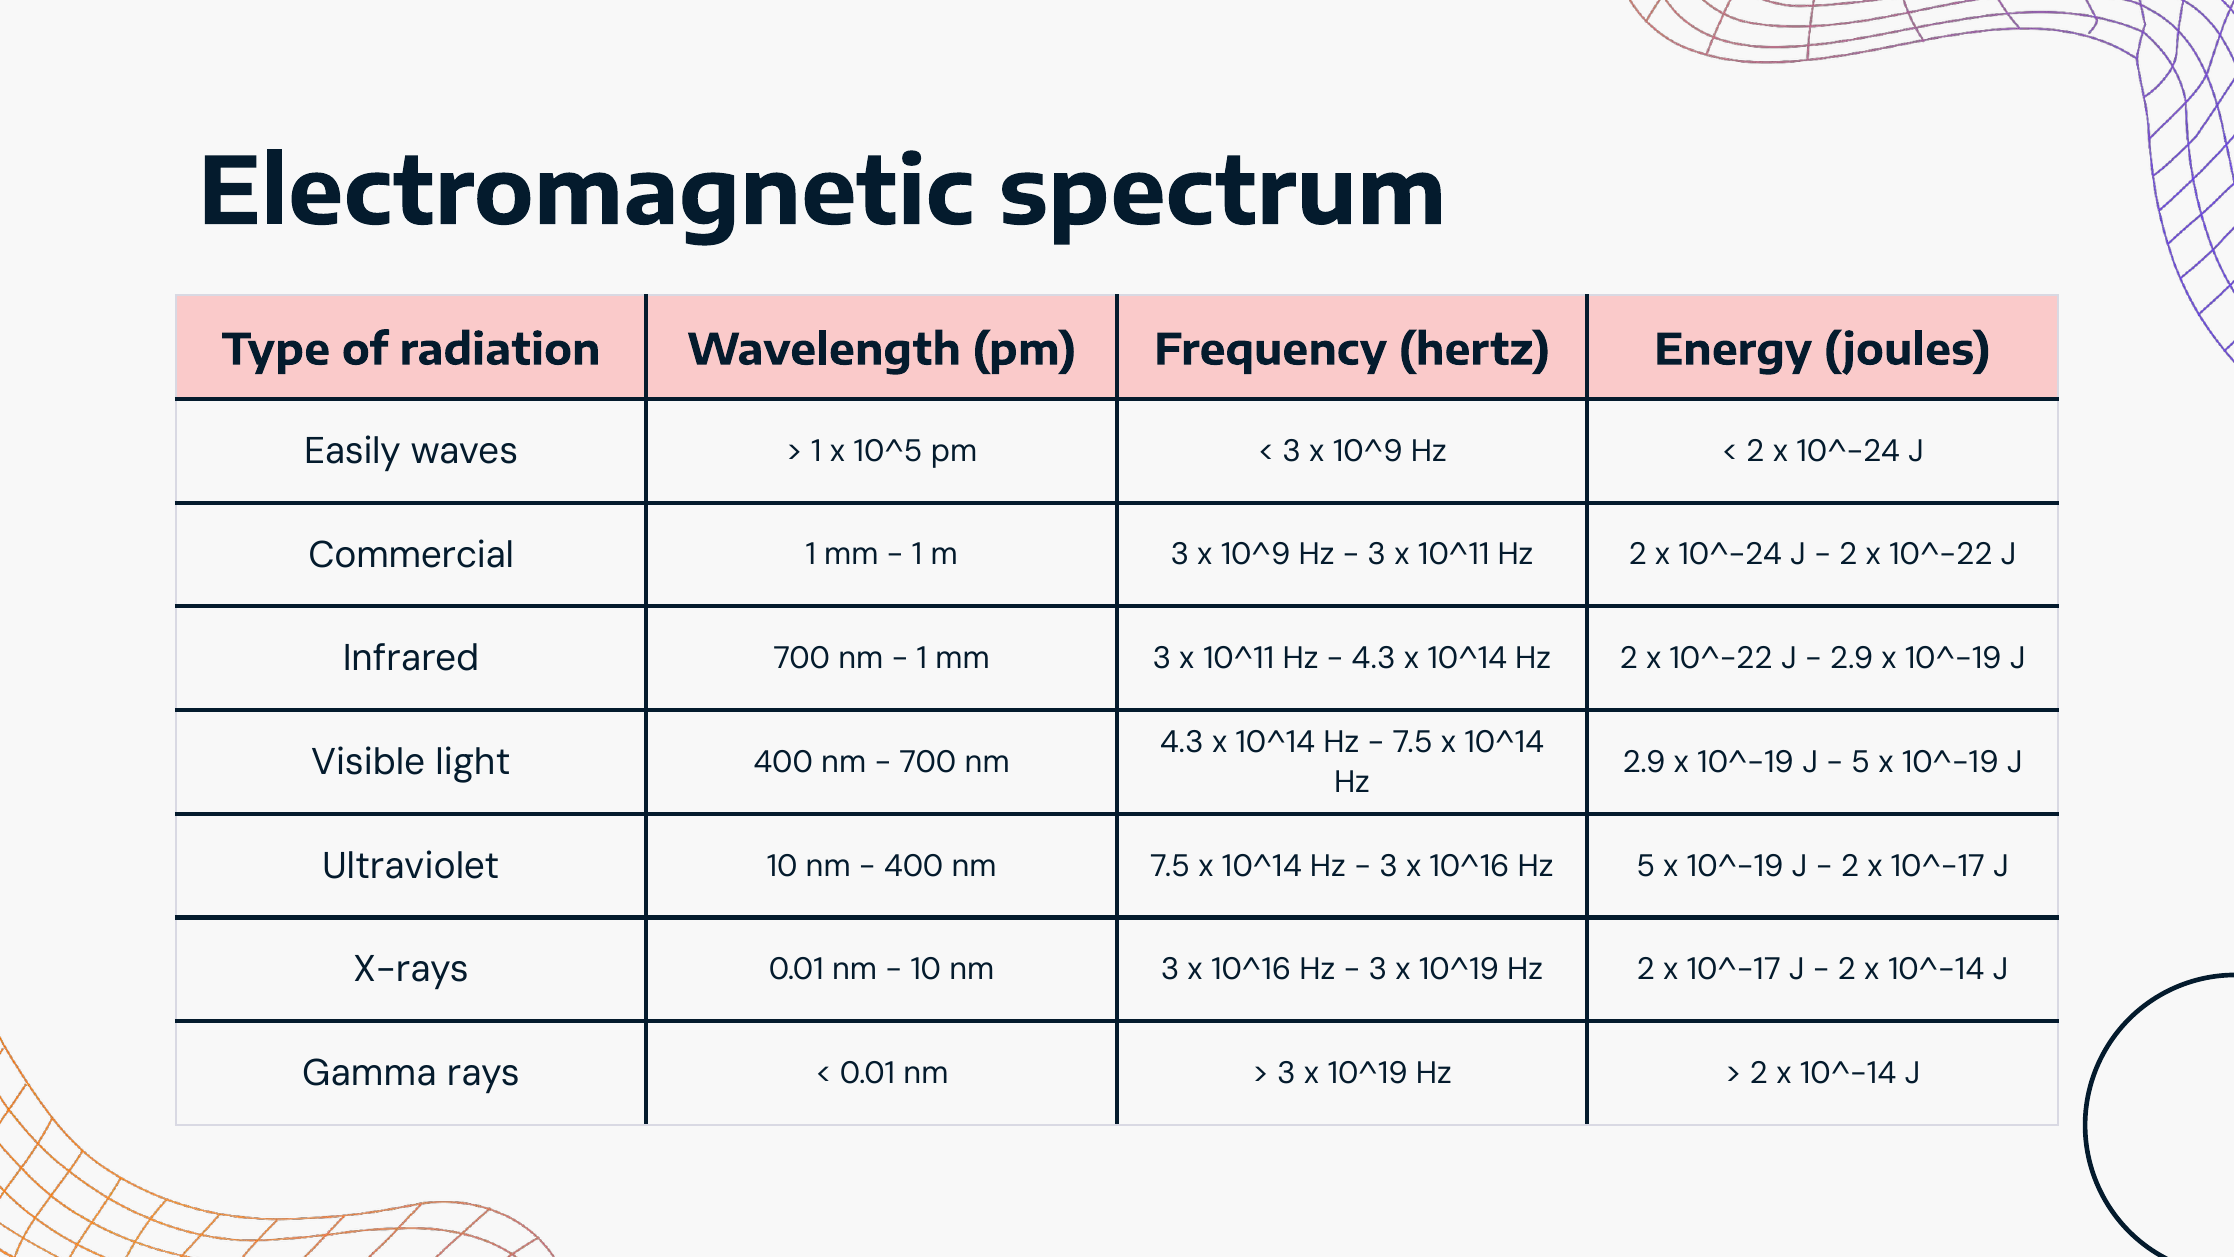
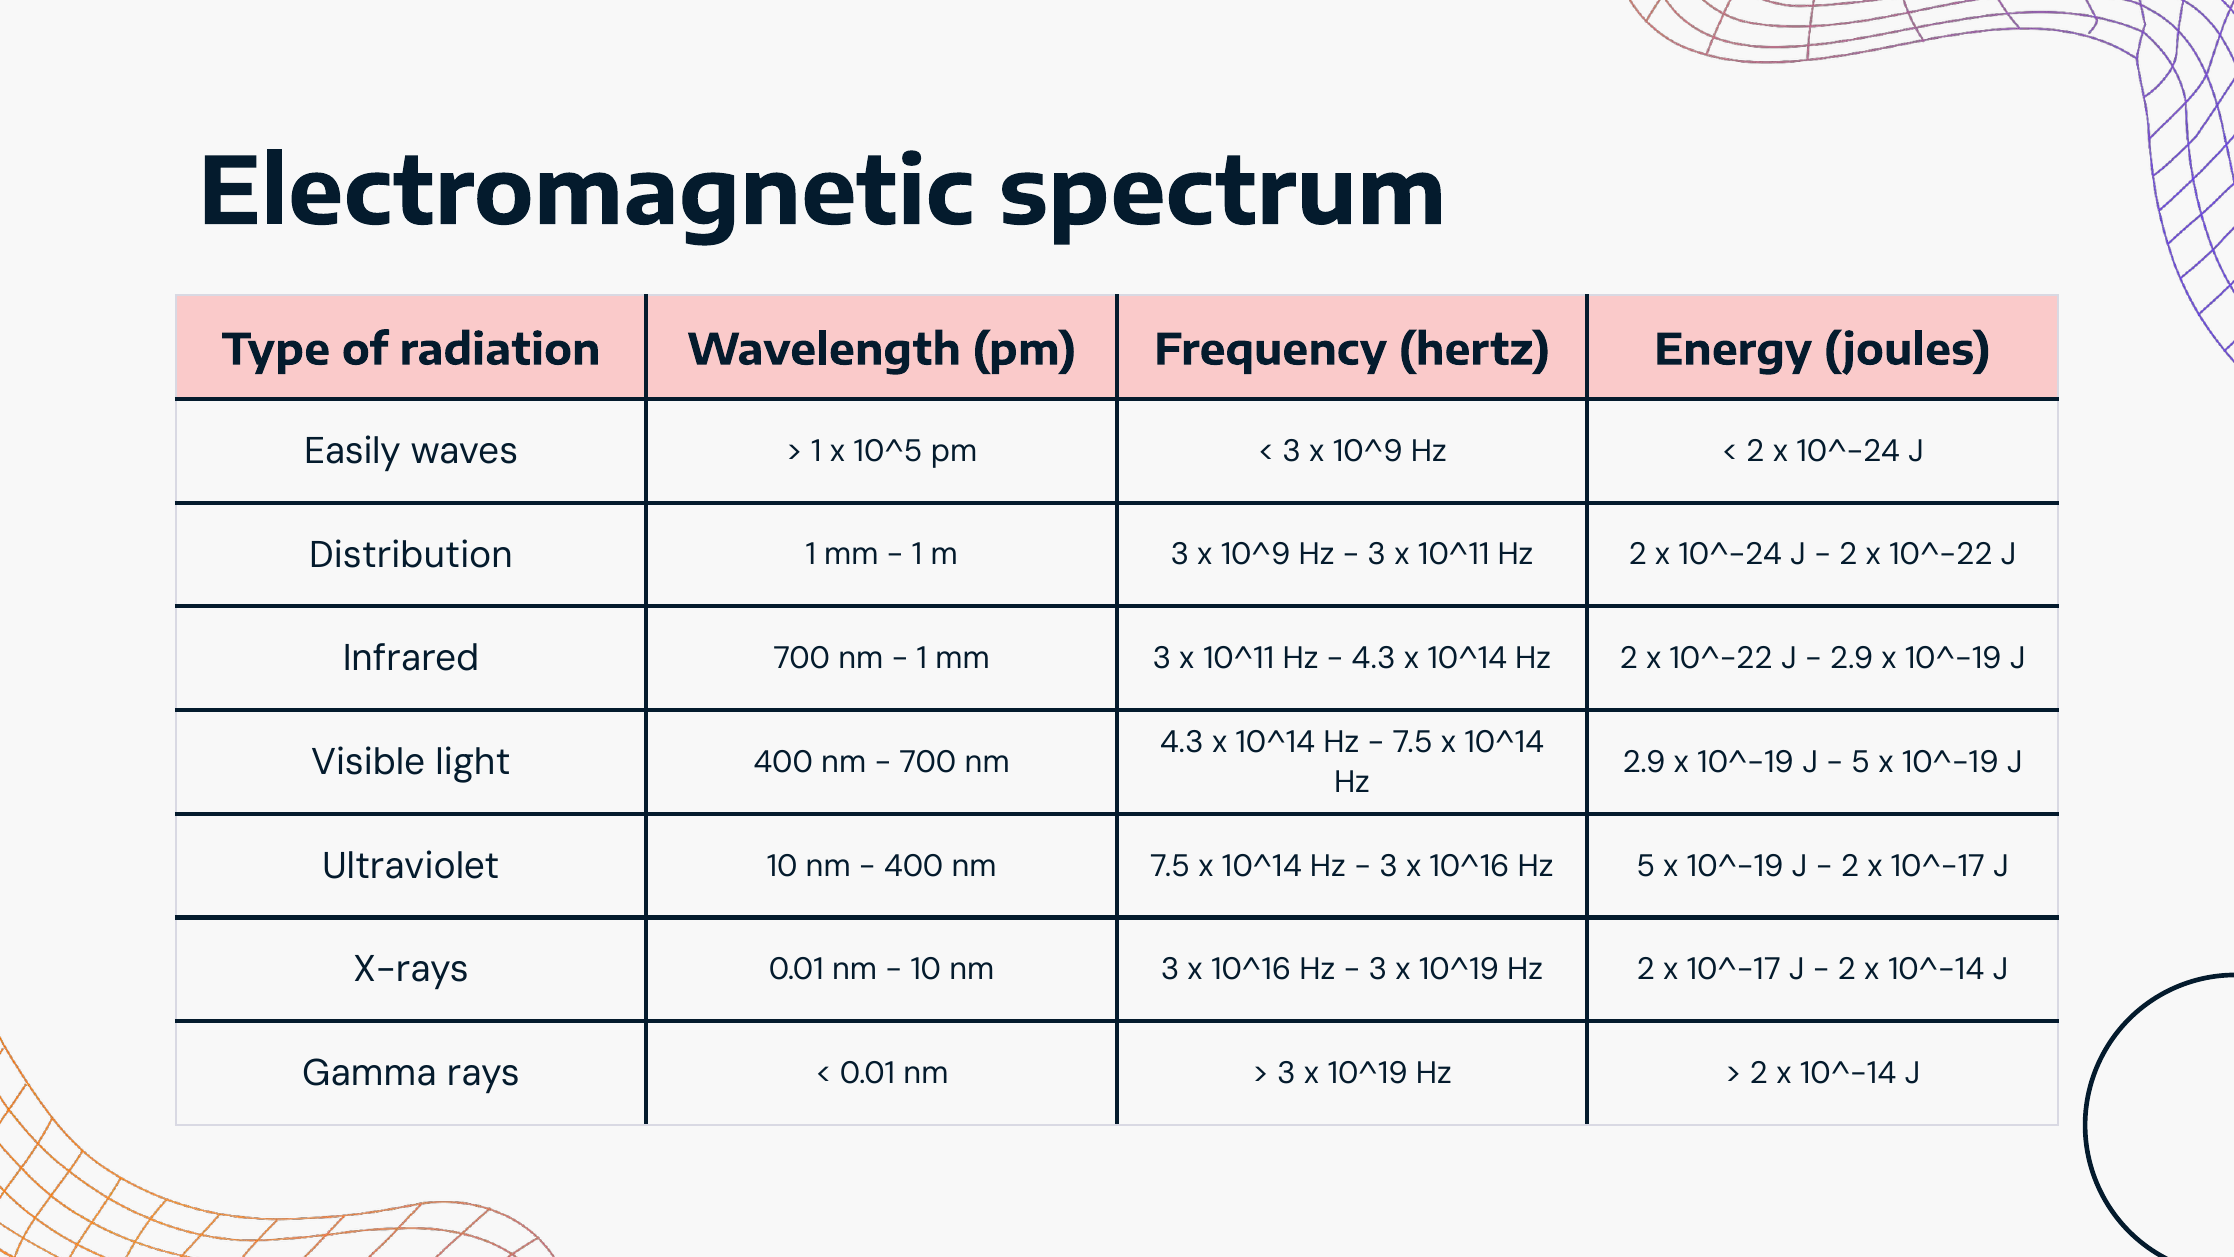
Commercial: Commercial -> Distribution (411, 555)
